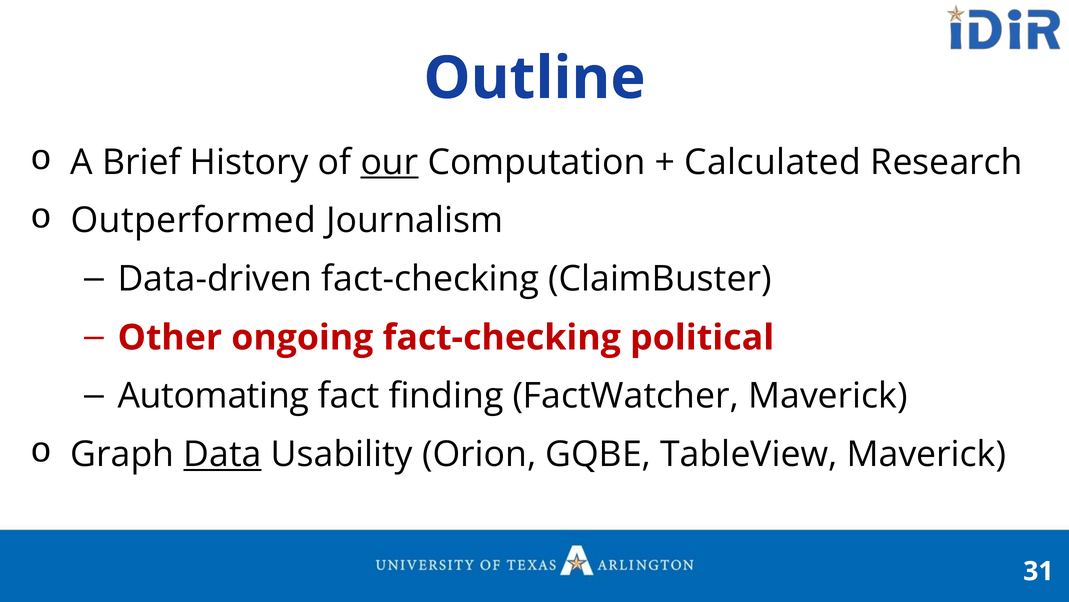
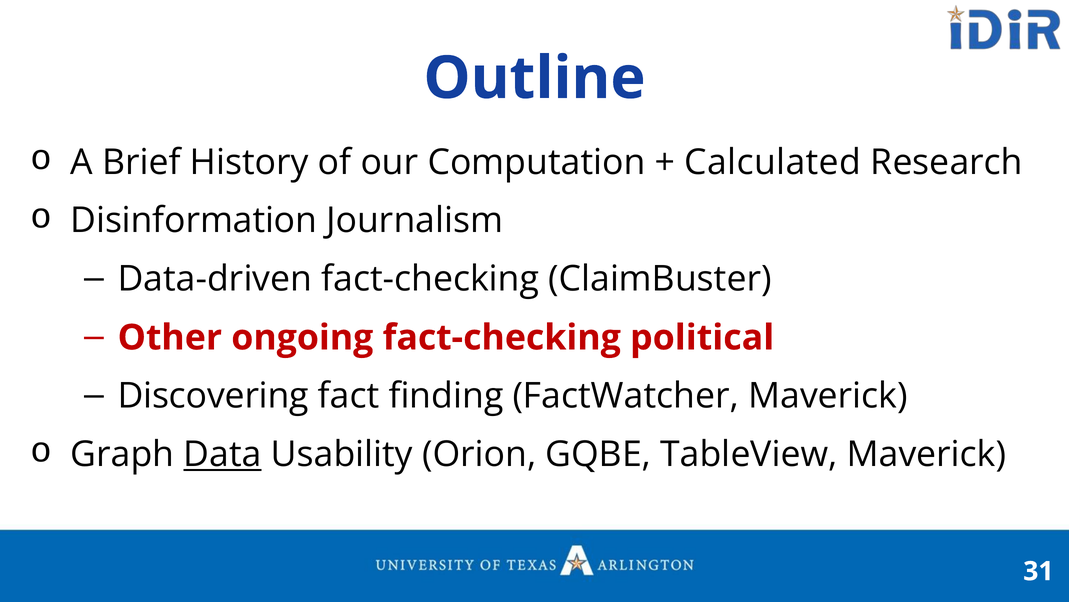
our underline: present -> none (389, 162)
Outperformed: Outperformed -> Disinformation (194, 220)
Automating: Automating -> Discovering (213, 396)
